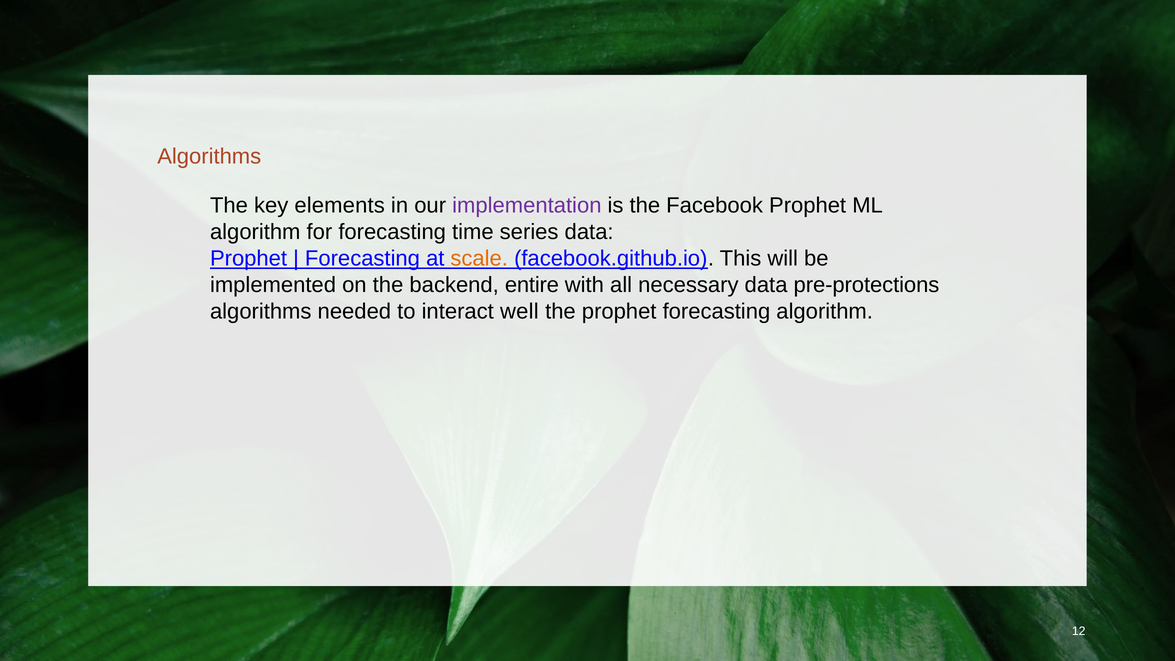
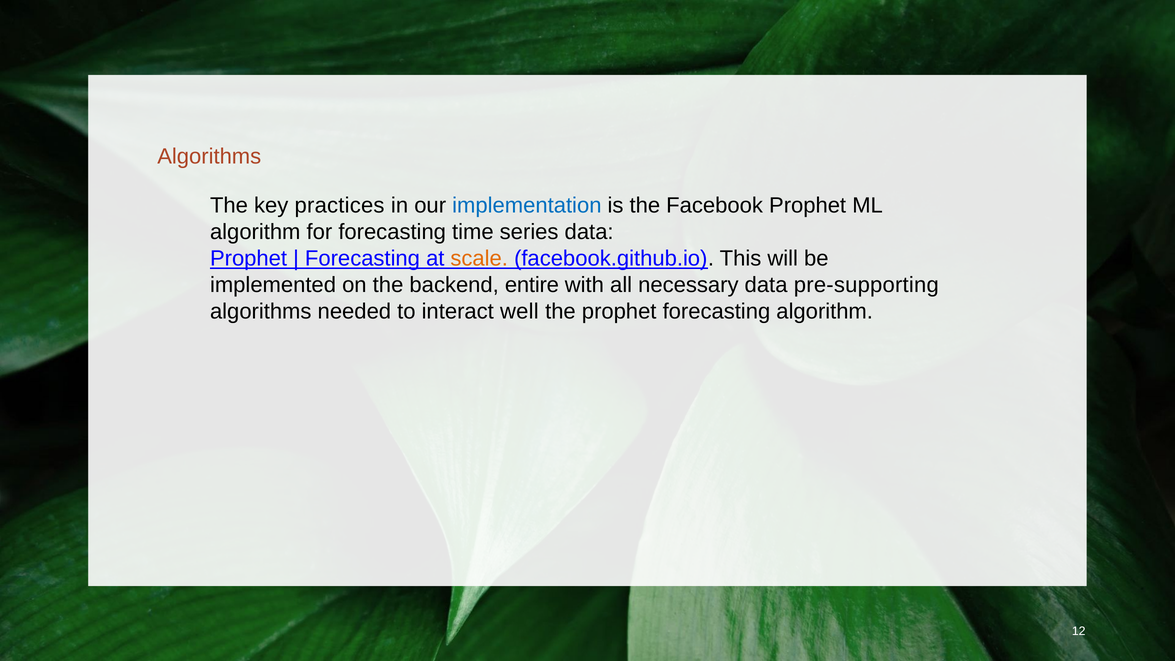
elements: elements -> practices (340, 206)
implementation colour: purple -> blue (527, 206)
pre-protections: pre-protections -> pre-supporting (866, 285)
